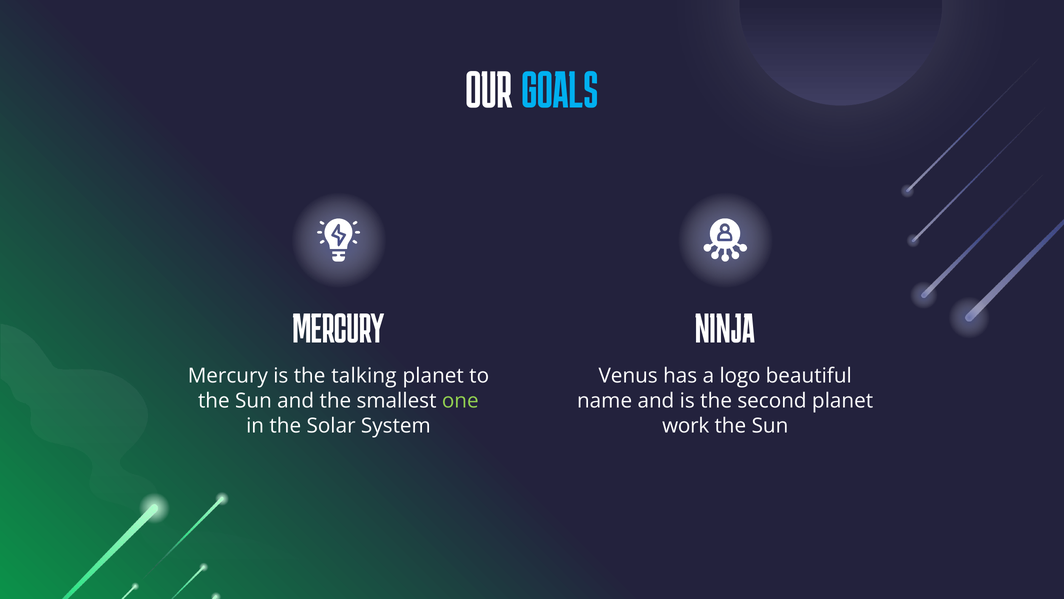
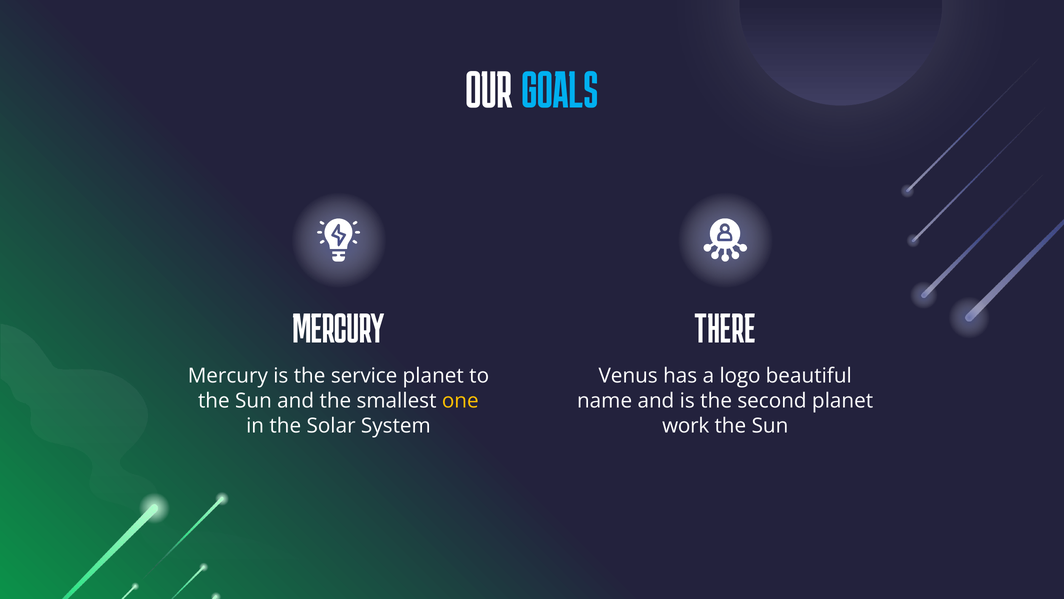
NINJA: NINJA -> THERE (725, 329)
talking: talking -> service (364, 376)
one colour: light green -> yellow (460, 401)
